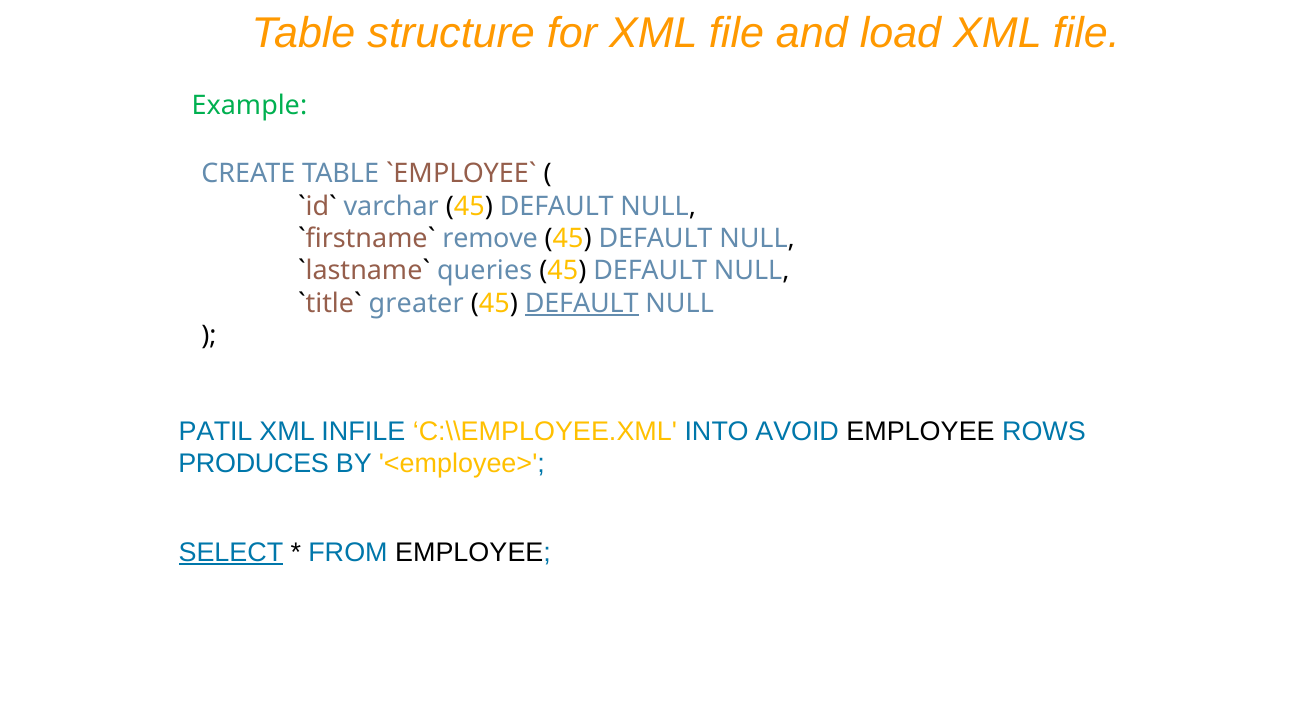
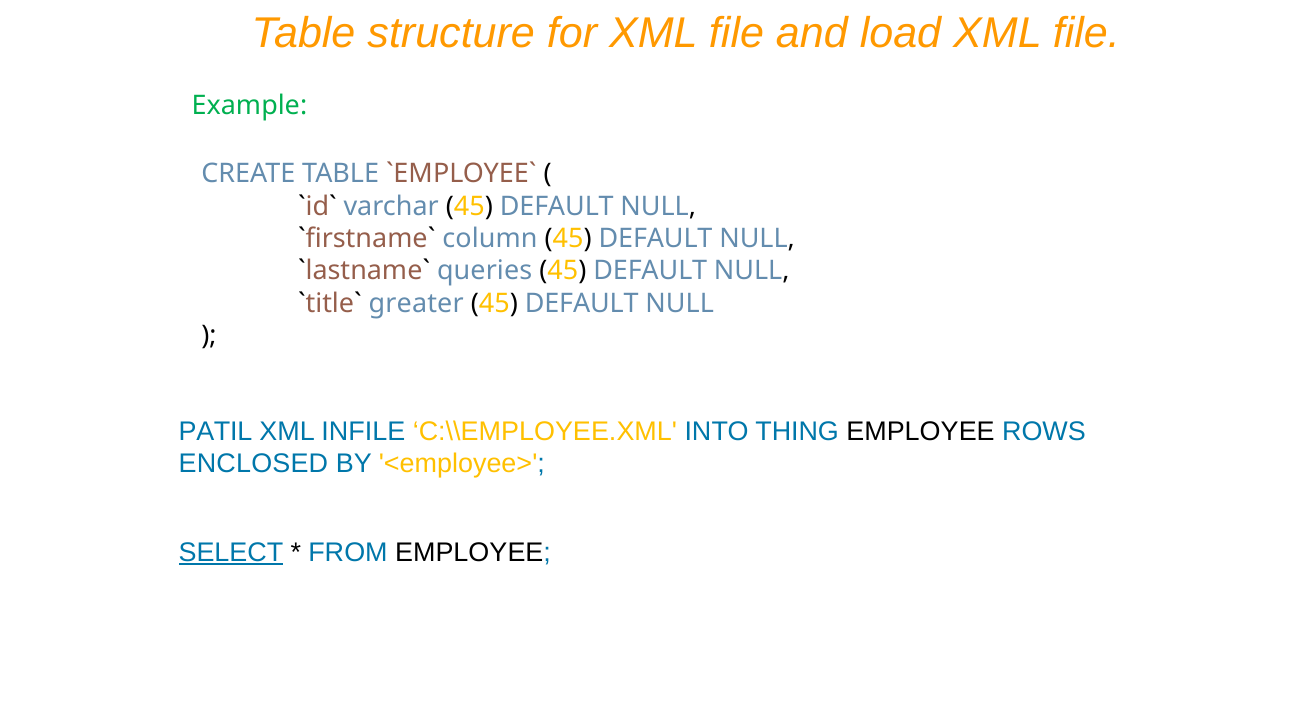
remove: remove -> column (490, 239)
DEFAULT underline: present -> none (582, 303)
AVOID: AVOID -> THING (797, 432)
PRODUCES: PRODUCES -> ENCLOSED (253, 465)
